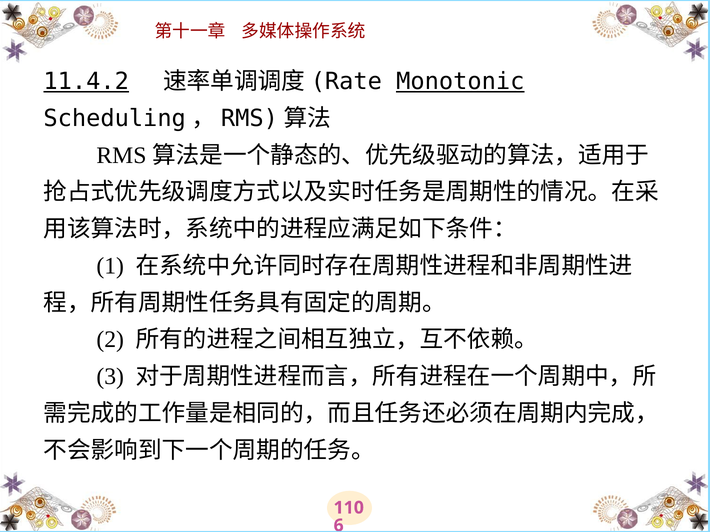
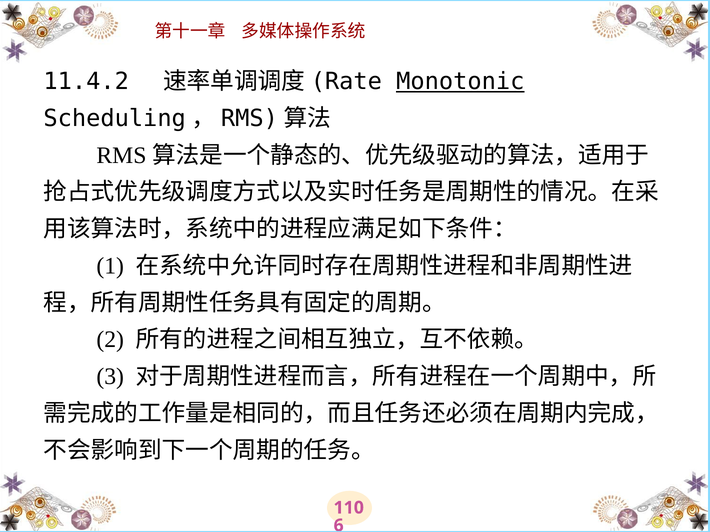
11.4.2 underline: present -> none (86, 82)
